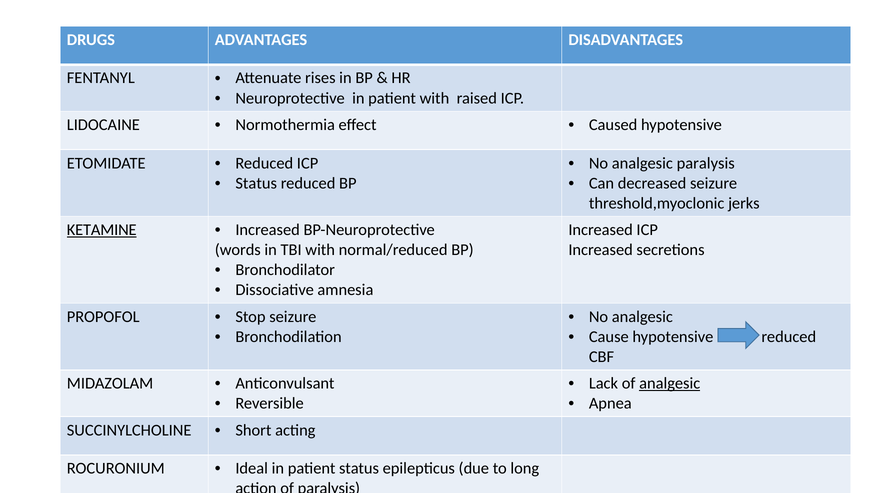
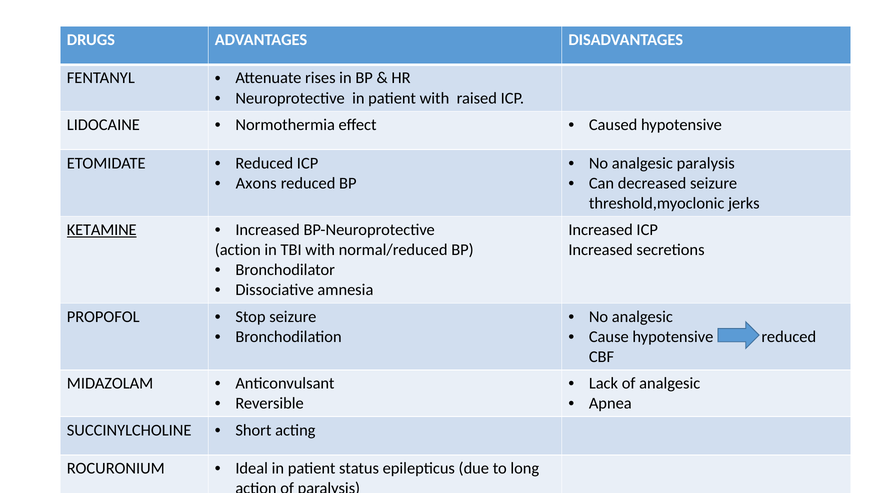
Status: Status -> Axons (256, 183)
words: words -> action (238, 250)
analgesic underline: present -> none (670, 384)
